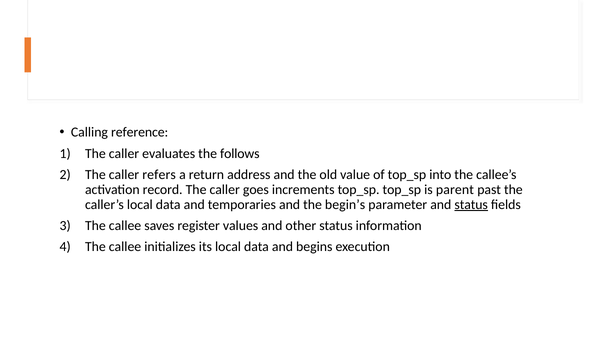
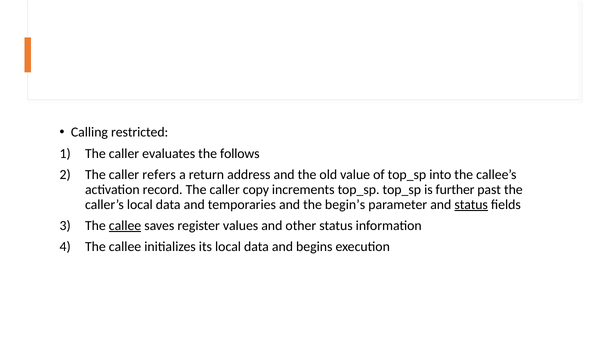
reference: reference -> restricted (140, 132)
goes: goes -> copy (256, 189)
parent: parent -> further (455, 189)
callee underline: none -> present (125, 225)
